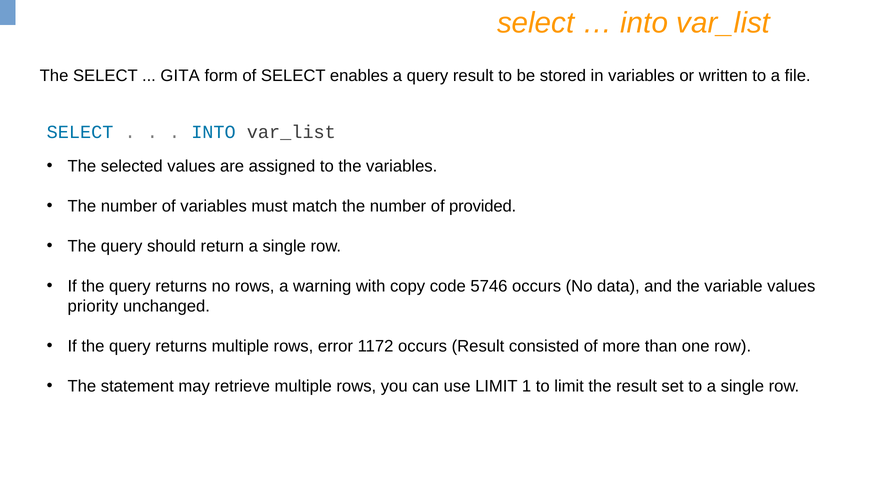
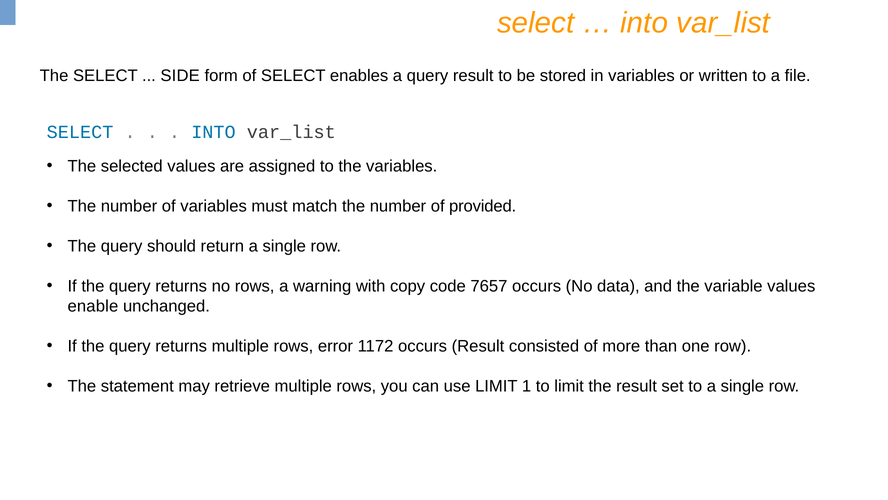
GITA: GITA -> SIDE (180, 75)
5746: 5746 -> 7657 (489, 286)
priority: priority -> enable (93, 306)
